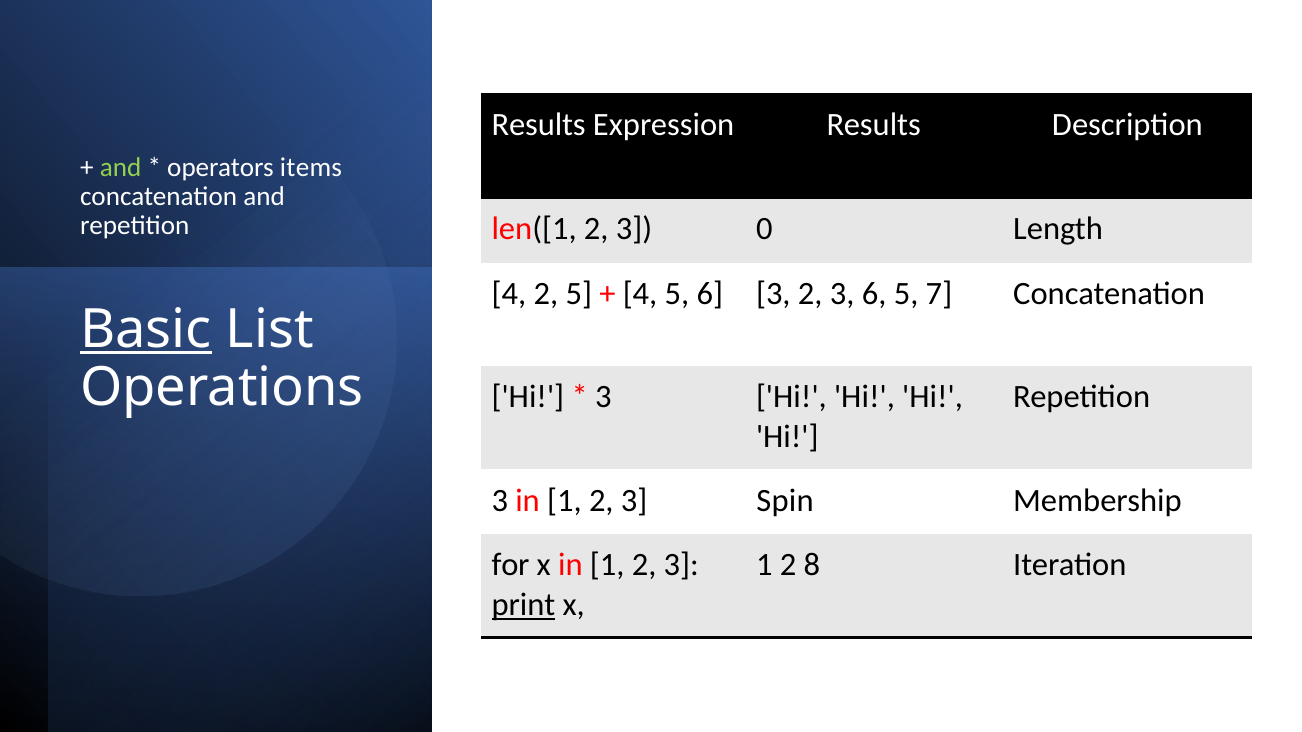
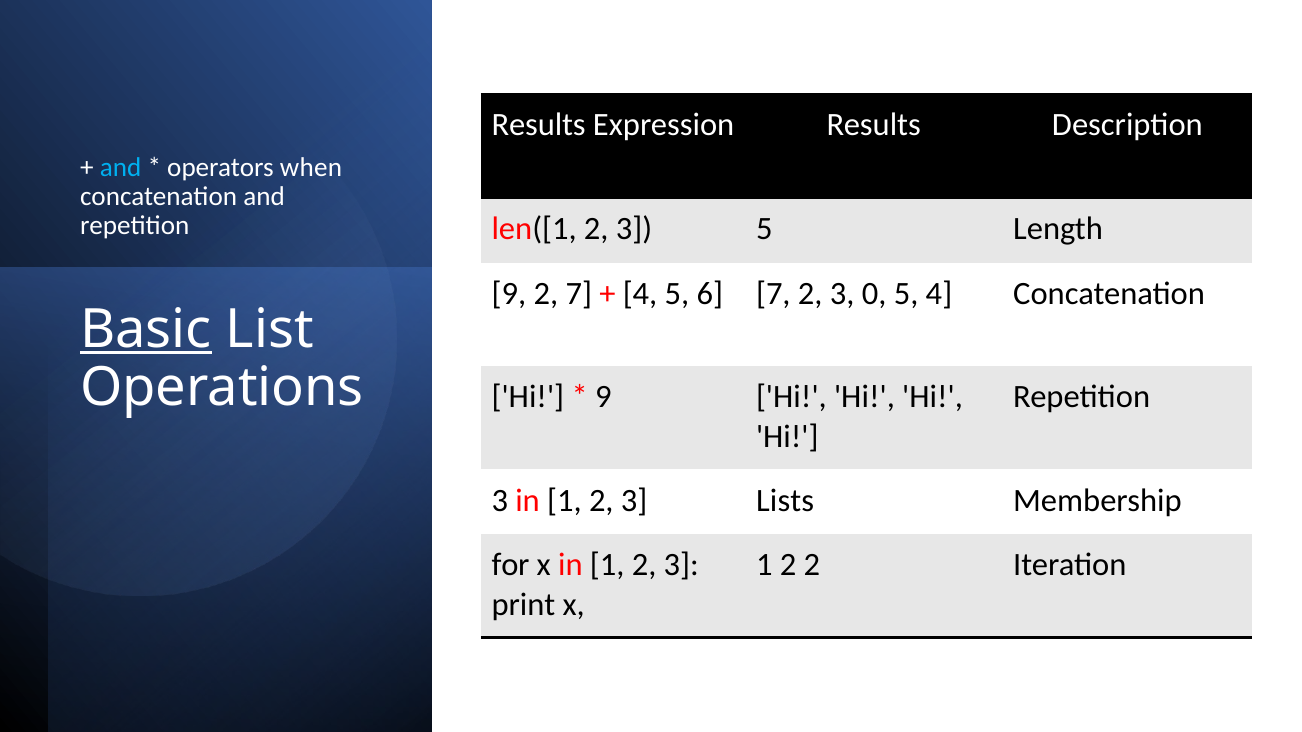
and colour: light green -> light blue (121, 167)
items: items -> when (311, 167)
3 0: 0 -> 5 (764, 229)
4: 4 -> 9 (509, 294)
2 5: 5 -> 7 (579, 294)
6 3: 3 -> 7 (773, 294)
3 6: 6 -> 0 (874, 294)
5 7: 7 -> 4 (939, 294)
3: 3 -> 9 (603, 397)
Spin: Spin -> Lists (785, 501)
2 8: 8 -> 2 (812, 565)
print underline: present -> none (523, 605)
